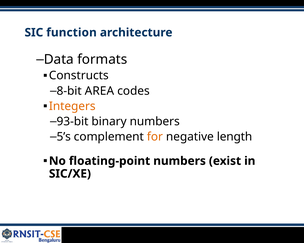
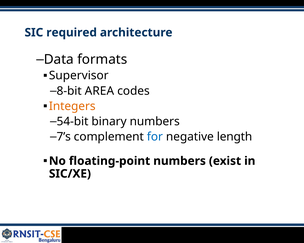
function: function -> required (72, 33)
Constructs: Constructs -> Supervisor (79, 76)
93-bit: 93-bit -> 54-bit (72, 122)
5’s: 5’s -> 7’s (64, 137)
for colour: orange -> blue (155, 137)
